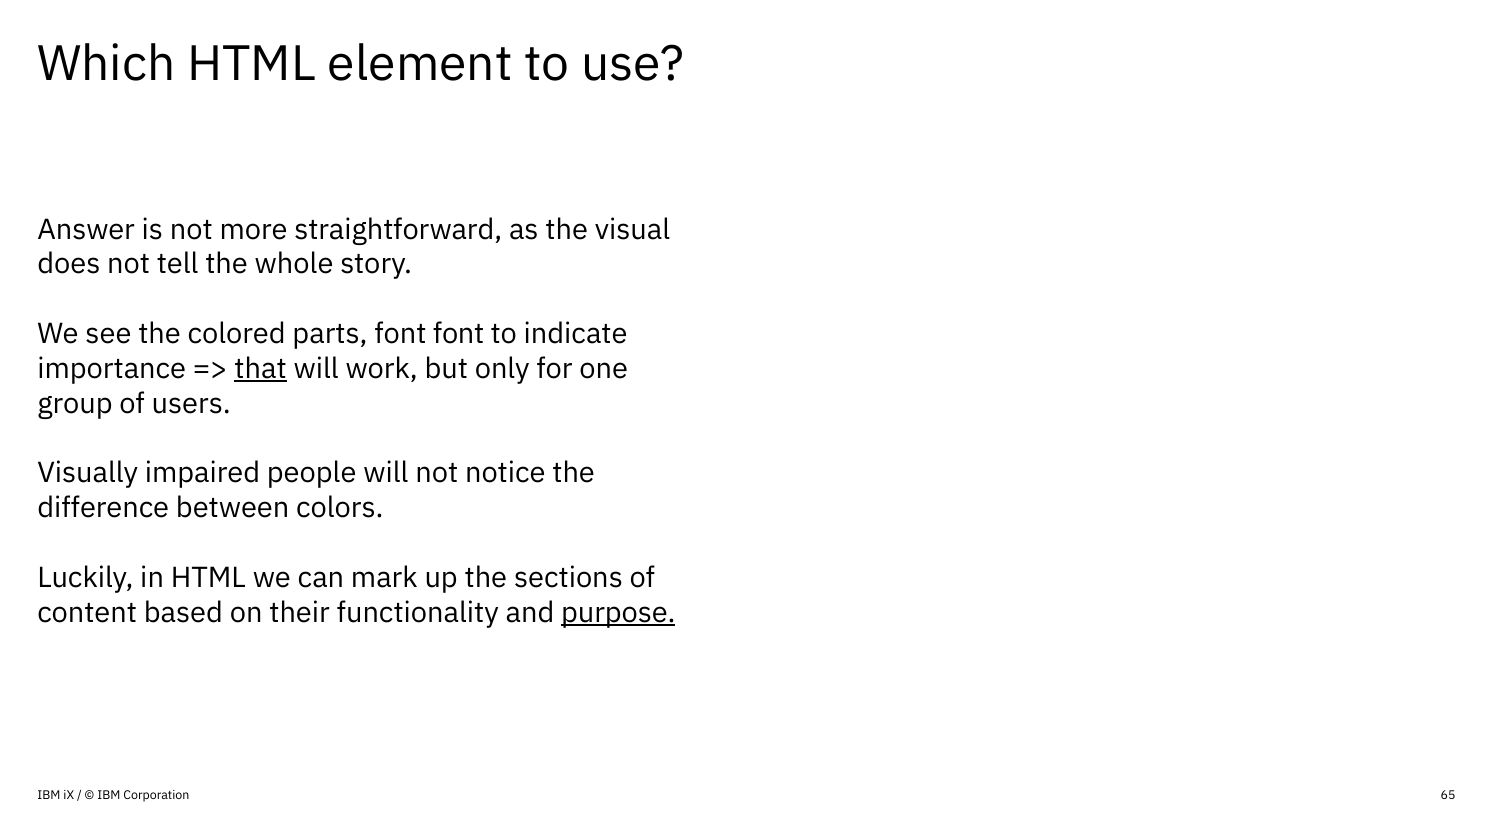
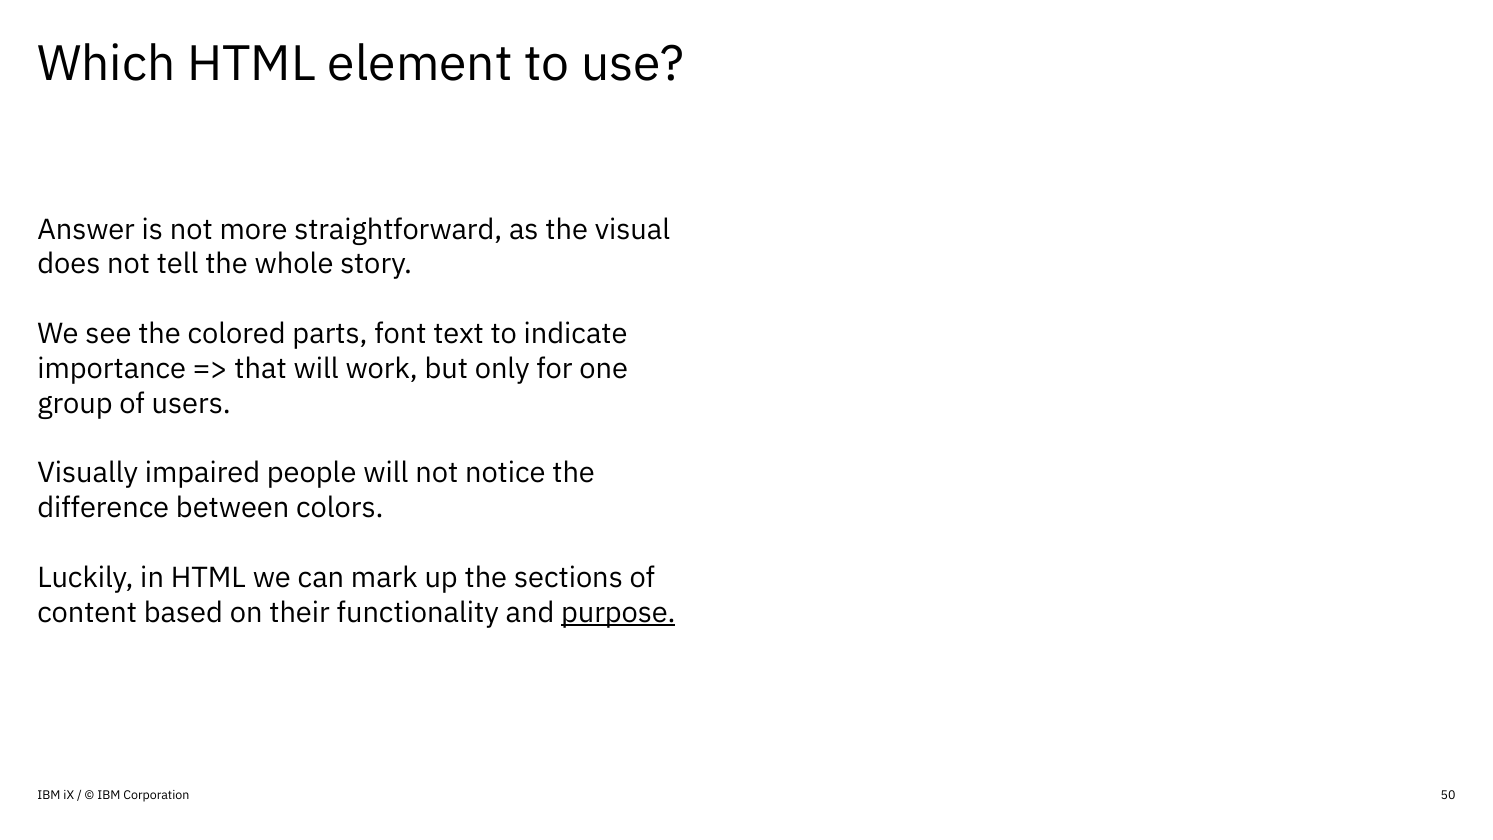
font font: font -> text (459, 334)
that underline: present -> none (261, 369)
65: 65 -> 50 (1448, 796)
